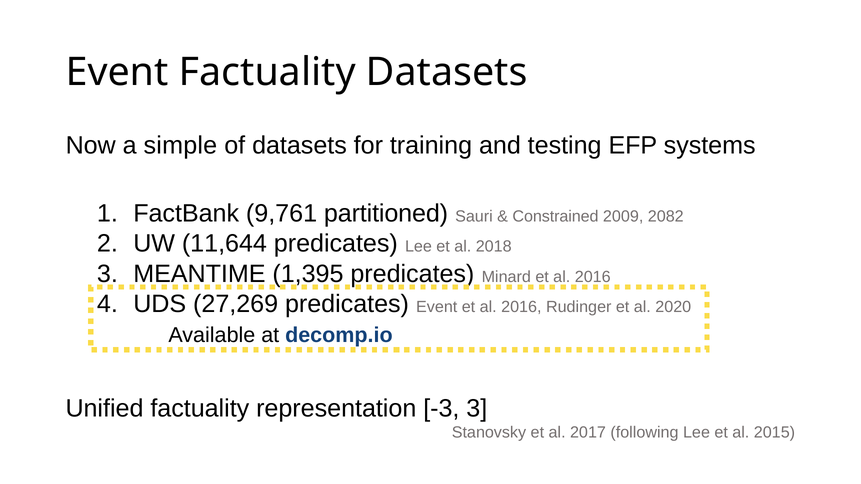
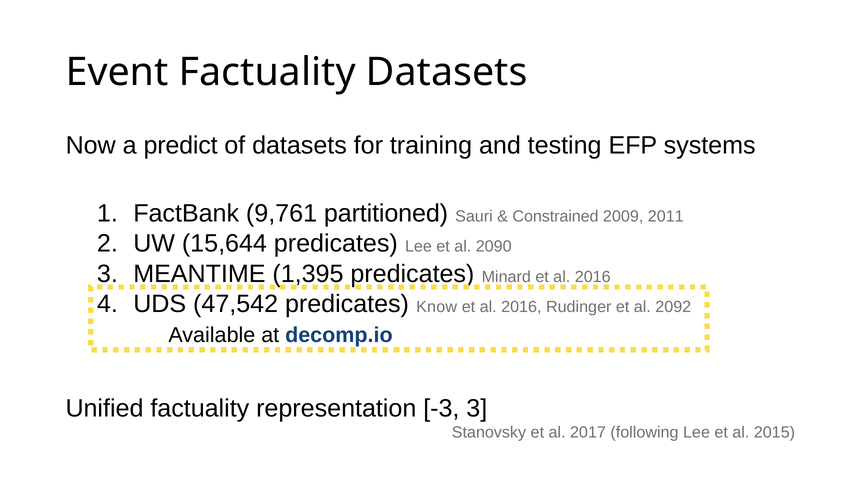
simple: simple -> predict (181, 146)
2082: 2082 -> 2011 (666, 217)
11,644: 11,644 -> 15,644 (224, 244)
2018: 2018 -> 2090 (494, 247)
27,269: 27,269 -> 47,542 (236, 304)
predicates Event: Event -> Know (437, 307)
2020: 2020 -> 2092 (673, 307)
